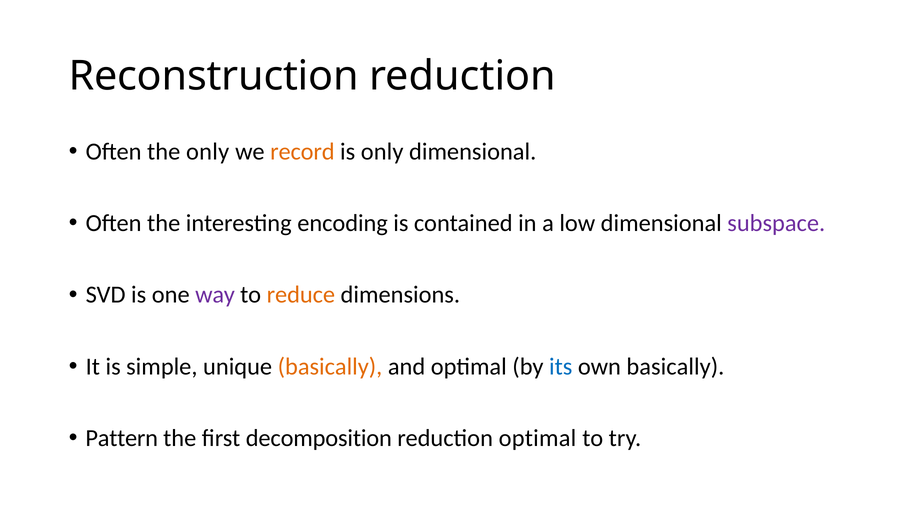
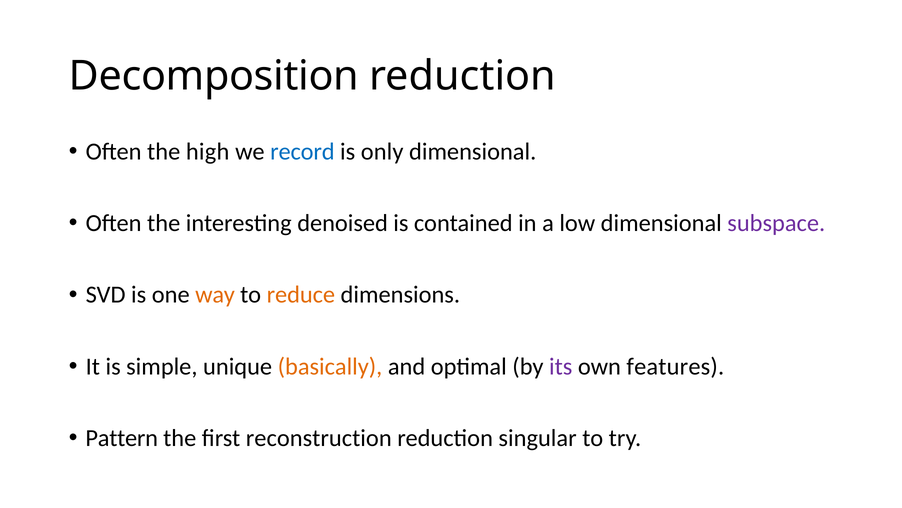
Reconstruction: Reconstruction -> Decomposition (214, 76)
the only: only -> high (208, 151)
record colour: orange -> blue (302, 151)
encoding: encoding -> denoised (343, 223)
way colour: purple -> orange (215, 295)
its colour: blue -> purple (561, 366)
own basically: basically -> features (675, 366)
decomposition: decomposition -> reconstruction (319, 438)
reduction optimal: optimal -> singular (538, 438)
